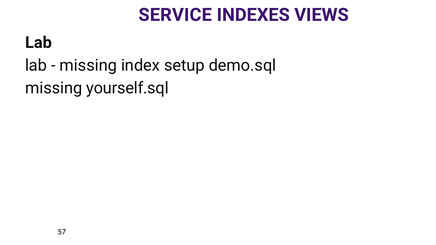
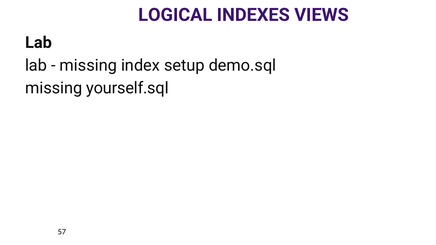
SERVICE: SERVICE -> LOGICAL (175, 15)
